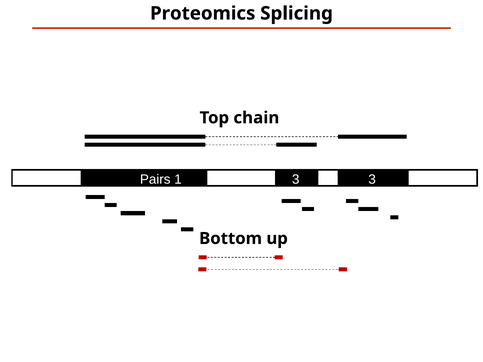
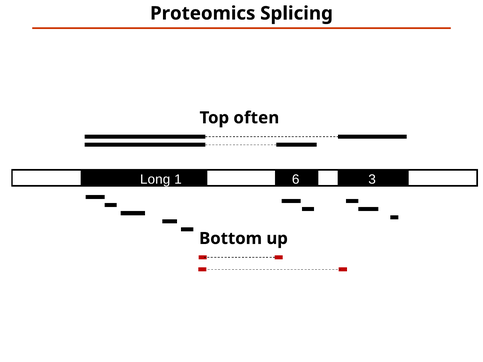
chain: chain -> often (256, 118)
Pairs: Pairs -> Long (155, 179)
1 3: 3 -> 6 (296, 179)
